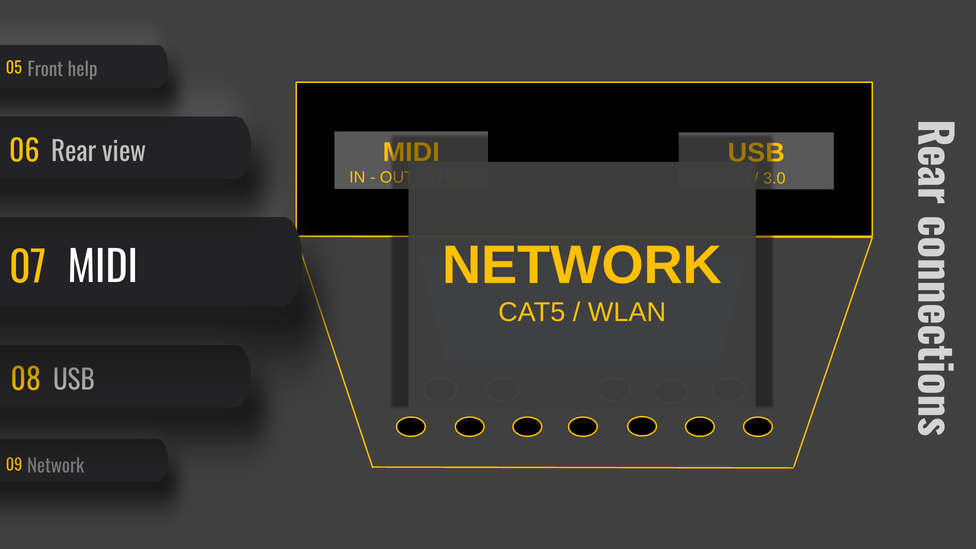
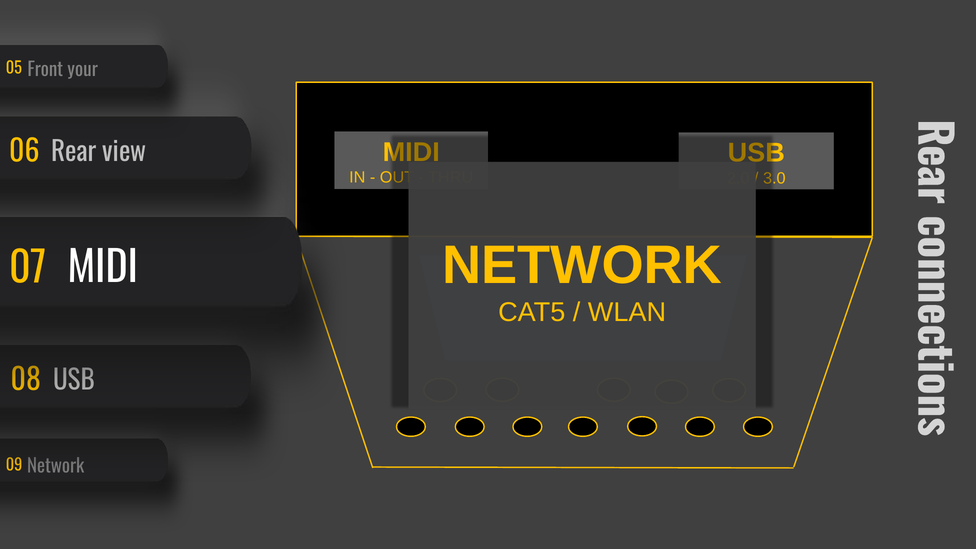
help: help -> your (83, 70)
